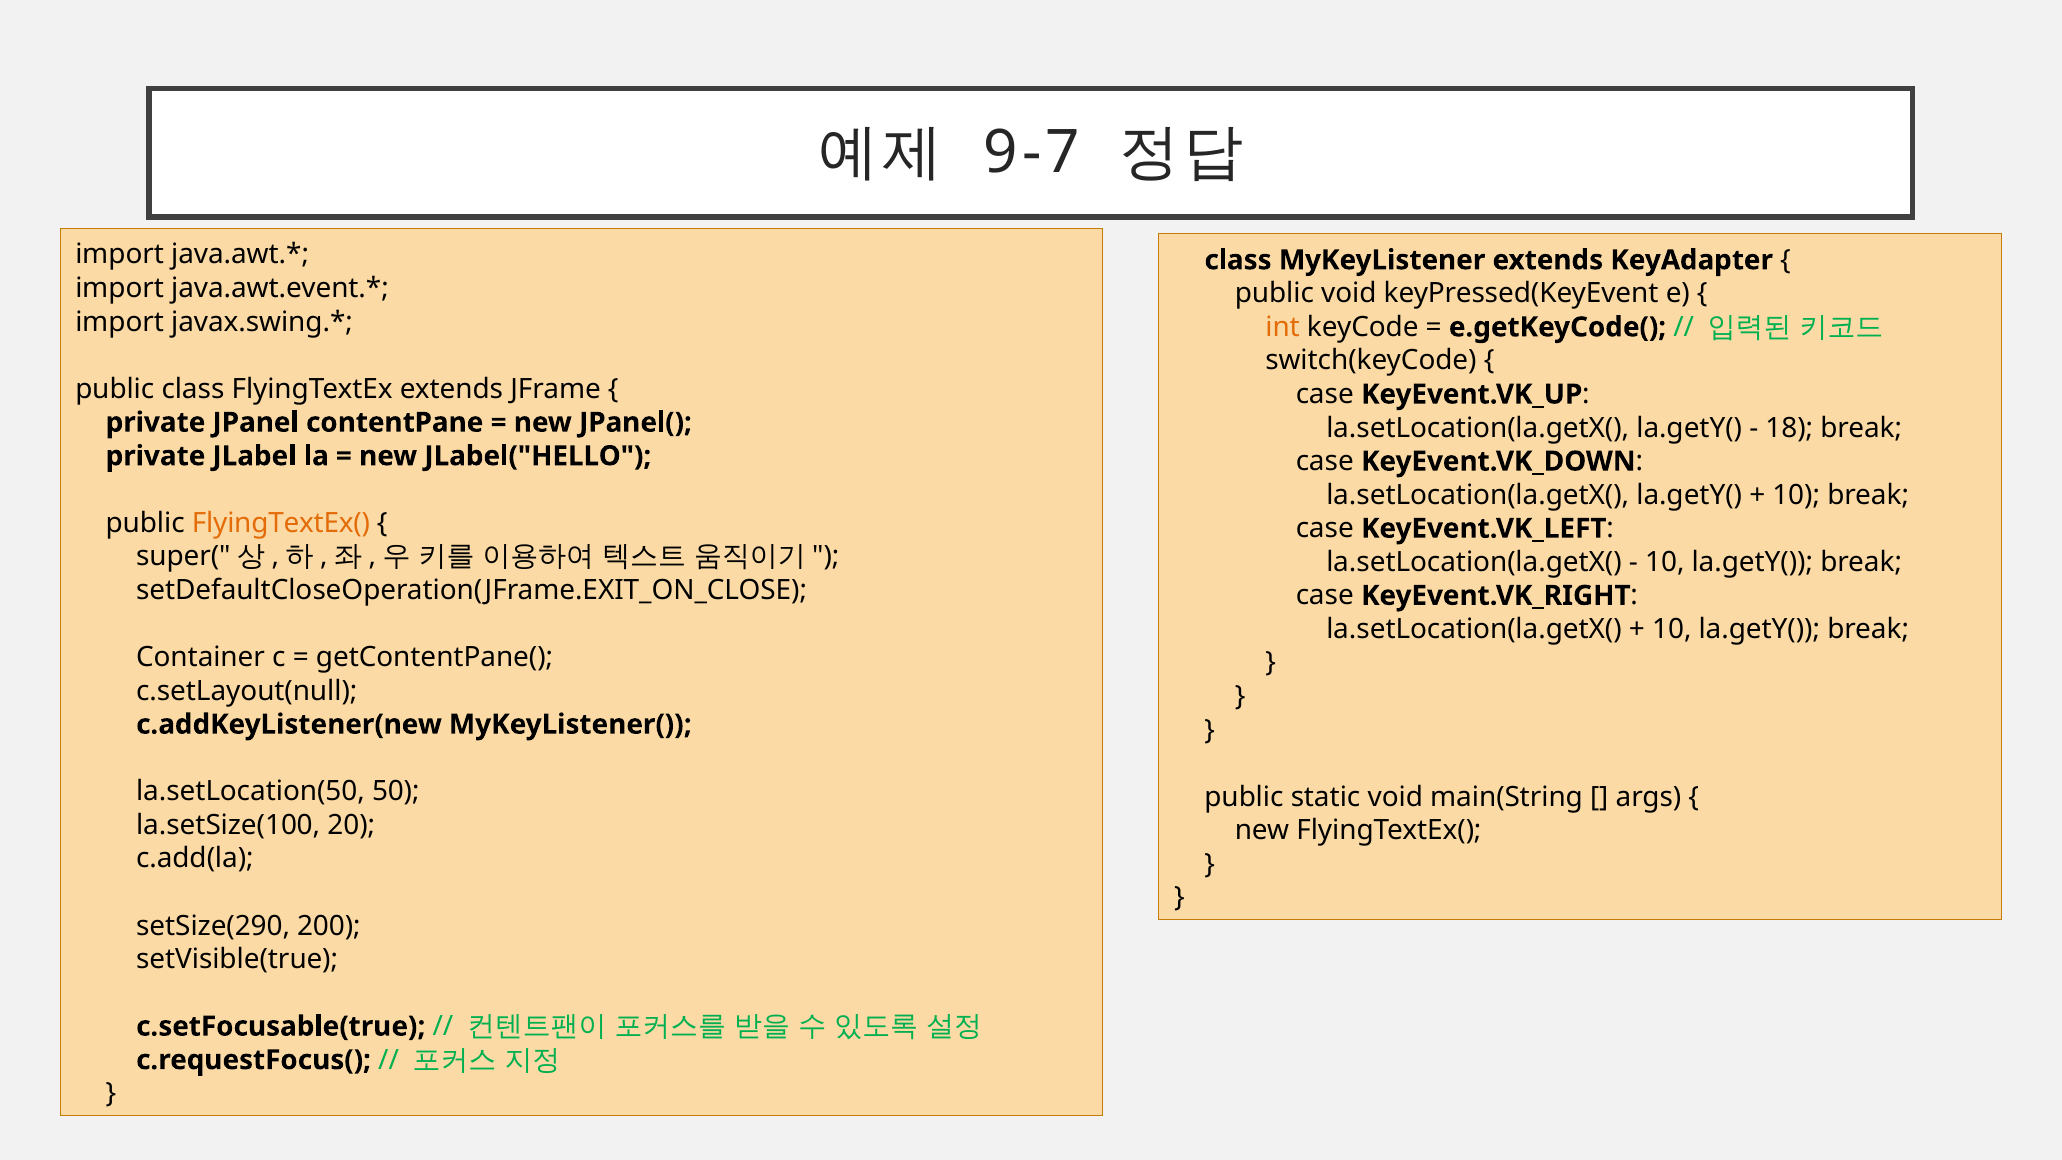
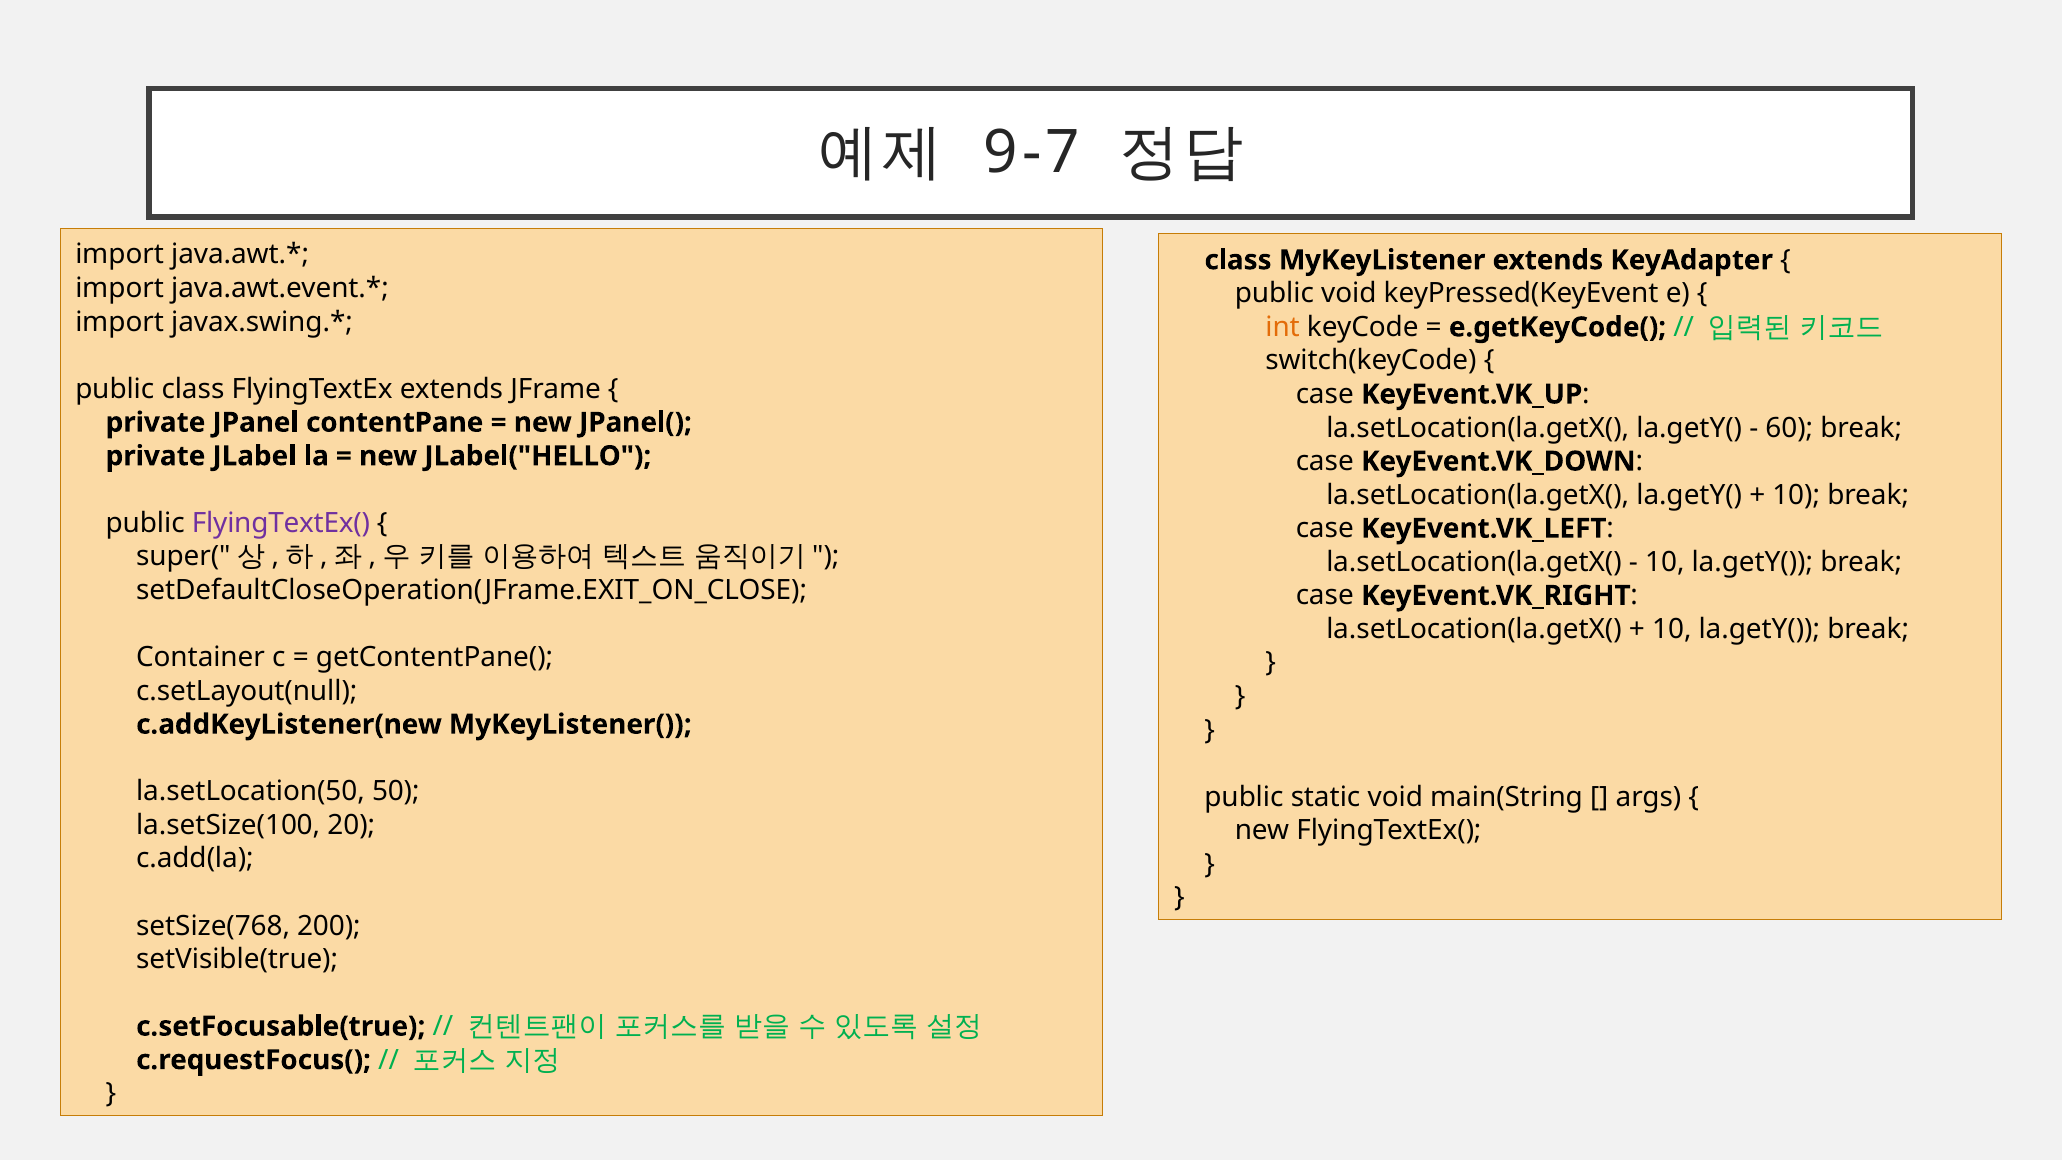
18: 18 -> 60 (1789, 428)
FlyingTextEx( colour: orange -> purple (281, 523)
setSize(290: setSize(290 -> setSize(768 (213, 926)
